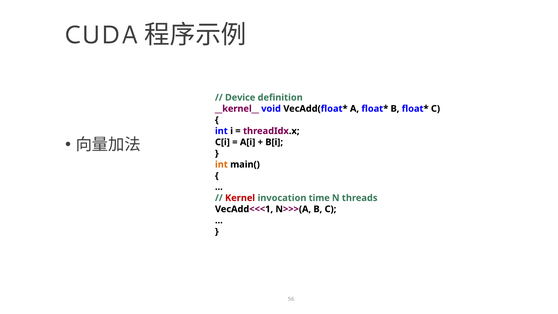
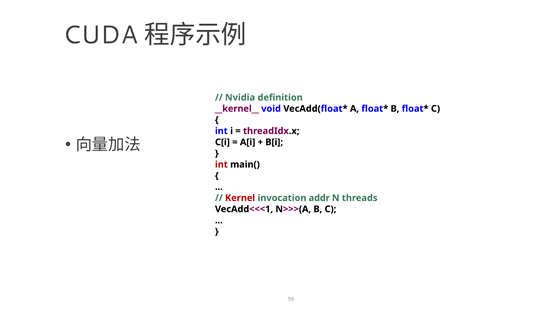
Device: Device -> Nvidia (240, 97)
int colour: orange -> red (221, 164)
time: time -> addr (319, 198)
